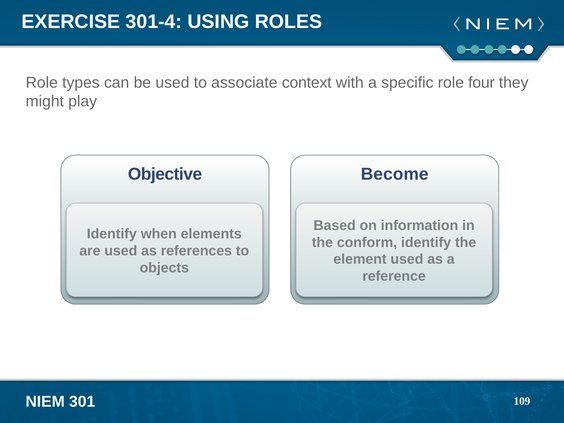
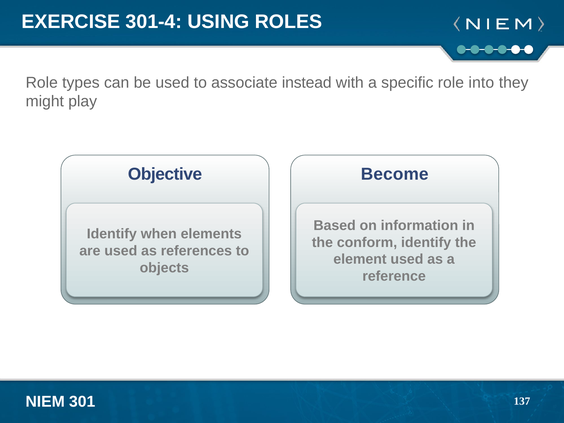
context: context -> instead (307, 83)
four: four -> into (481, 83)
109: 109 -> 137 (522, 401)
